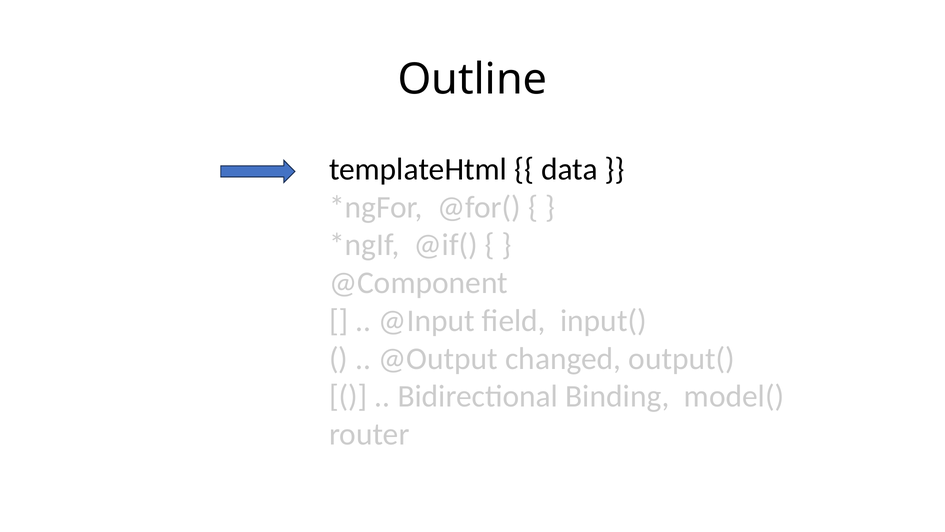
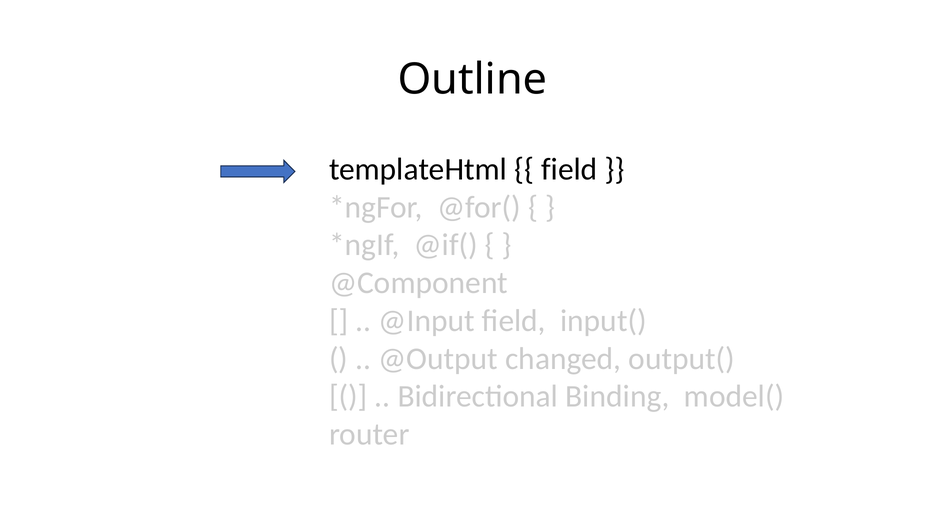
data: data -> field (569, 169)
